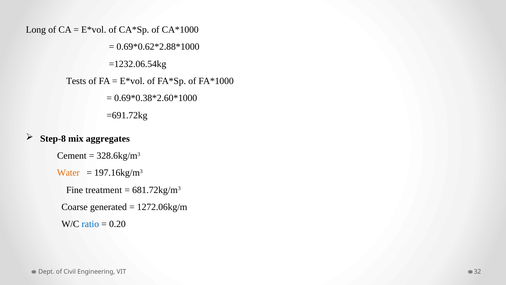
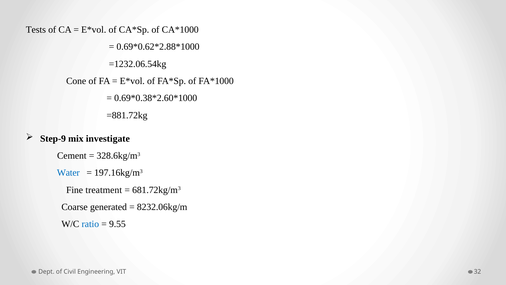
Long: Long -> Tests (36, 30)
Tests: Tests -> Cone (76, 81)
=691.72kg: =691.72kg -> =881.72kg (127, 115)
Step-8: Step-8 -> Step-9 (53, 138)
aggregates: aggregates -> investigate (108, 138)
Water colour: orange -> blue (68, 173)
1272.06kg/m: 1272.06kg/m -> 8232.06kg/m (162, 207)
0.20: 0.20 -> 9.55 (117, 224)
